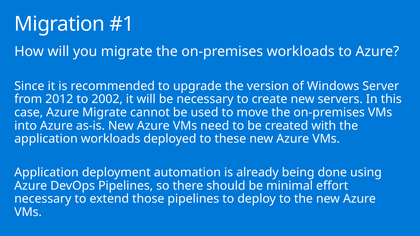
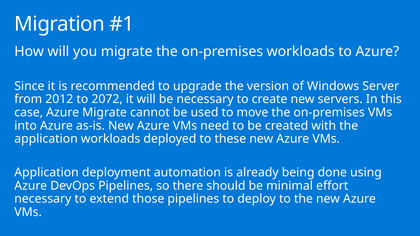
2002: 2002 -> 2072 (107, 99)
